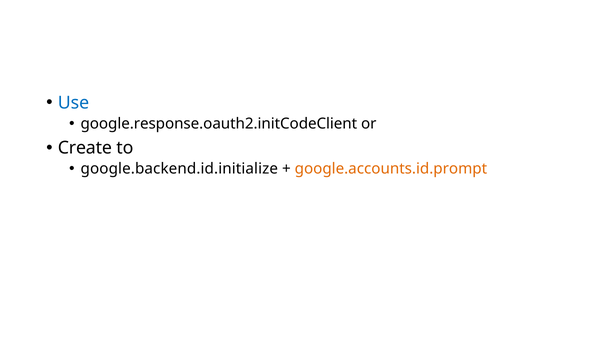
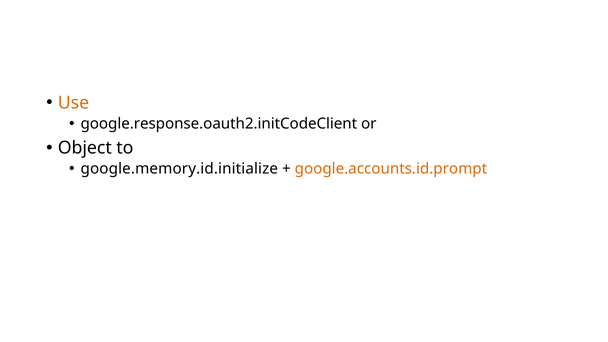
Use colour: blue -> orange (73, 103)
Create: Create -> Object (85, 148)
google.backend.id.initialize: google.backend.id.initialize -> google.memory.id.initialize (179, 169)
